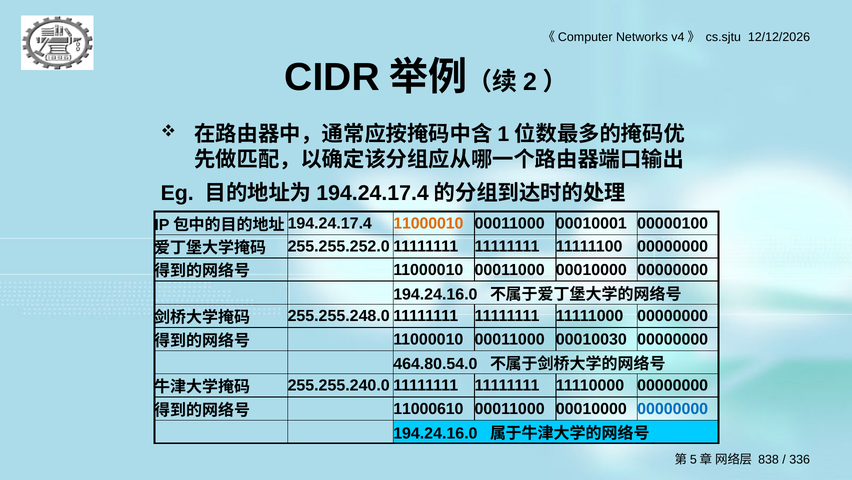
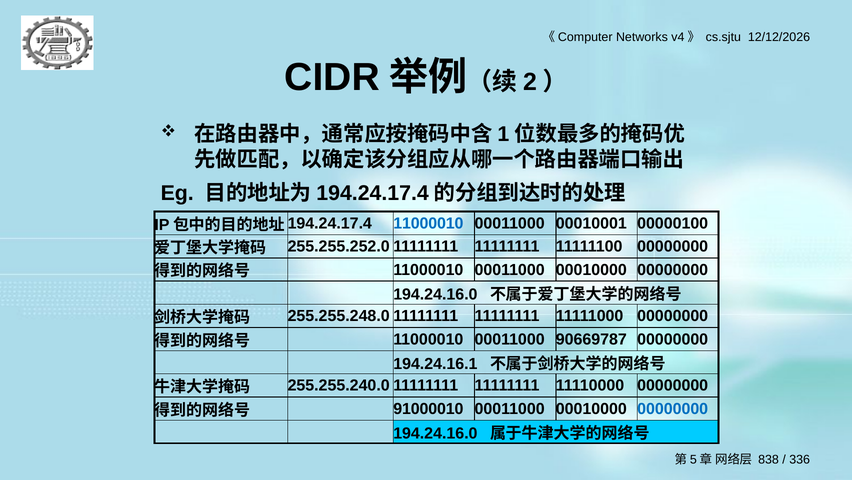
11000010 colour: orange -> blue (428, 223)
00010030: 00010030 -> 90669787 (591, 339)
464.80.54.0: 464.80.54.0 -> 194.24.16.1 (435, 363)
11000610: 11000610 -> 91000010 (428, 408)
